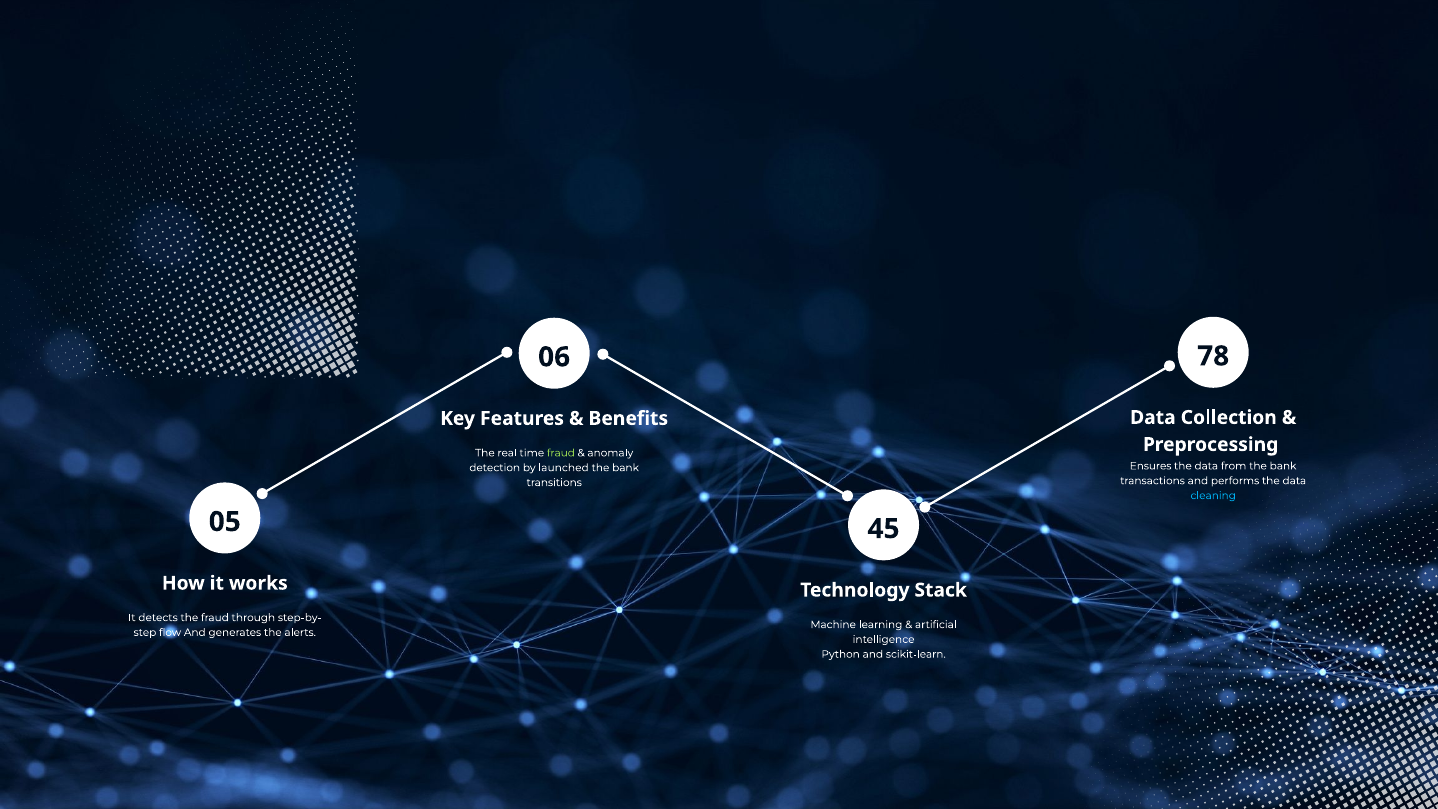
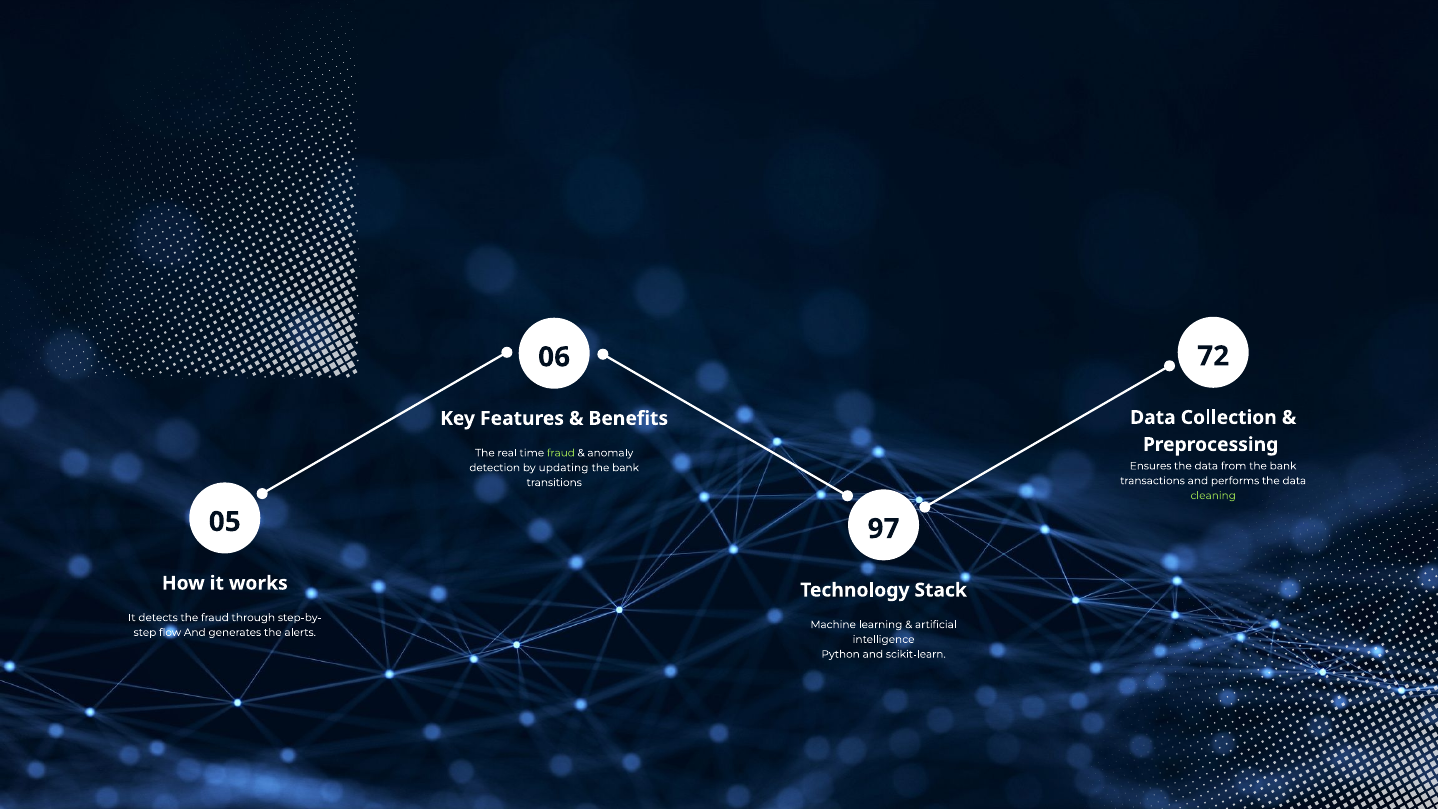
78: 78 -> 72 (1213, 356)
launched: launched -> updating (564, 468)
cleaning colour: light blue -> light green (1213, 495)
45: 45 -> 97 (884, 529)
